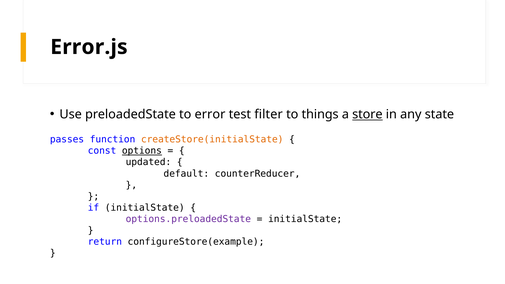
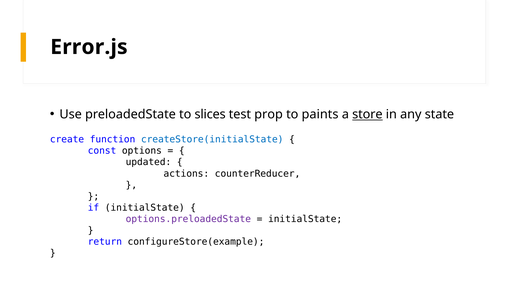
error: error -> slices (210, 114)
filter: filter -> prop (269, 114)
things: things -> paints (320, 114)
passes: passes -> create (67, 140)
createStore(initialState colour: orange -> blue (212, 140)
options underline: present -> none (142, 151)
default: default -> actions (186, 174)
